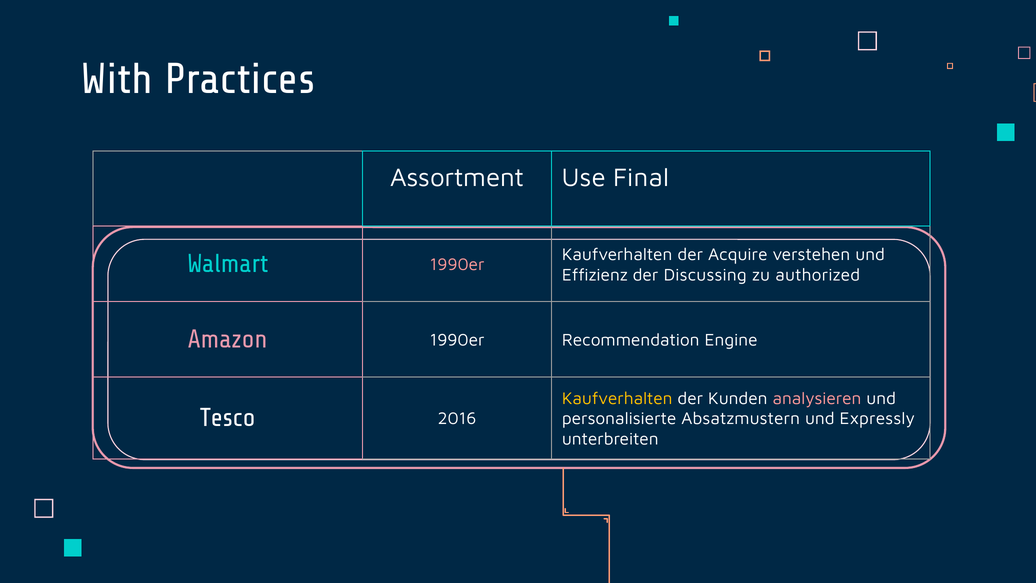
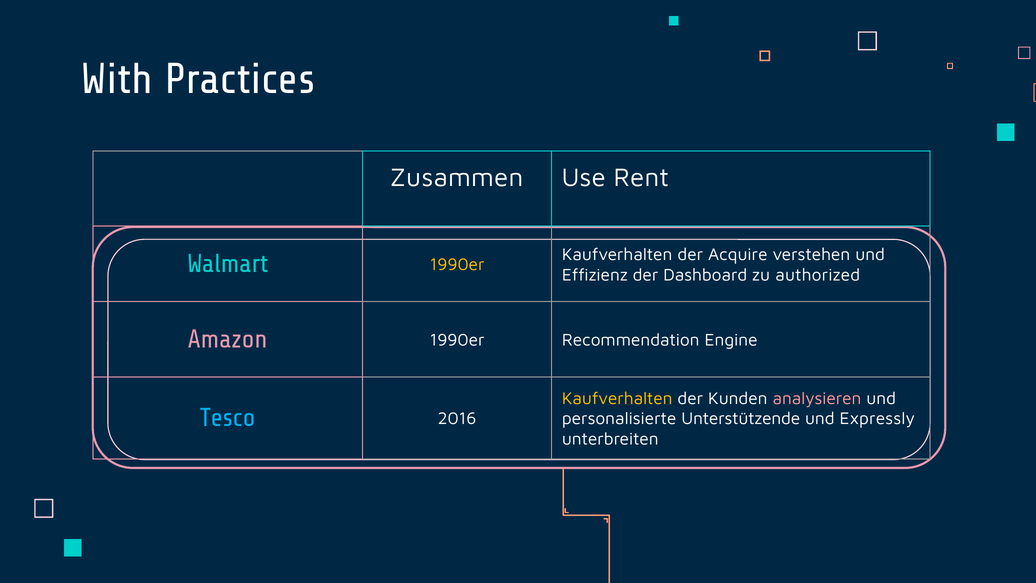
Assortment: Assortment -> Zusammen (457, 178)
Final: Final -> Rent (641, 178)
1990er colour: pink -> yellow (457, 265)
Discussing: Discussing -> Dashboard (705, 275)
Tesco colour: white -> light blue (228, 418)
Absatzmustern: Absatzmustern -> Unterstützende (741, 419)
